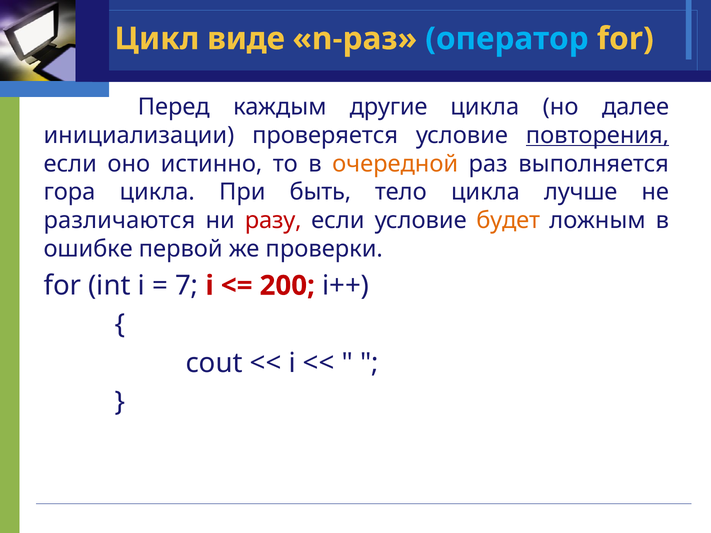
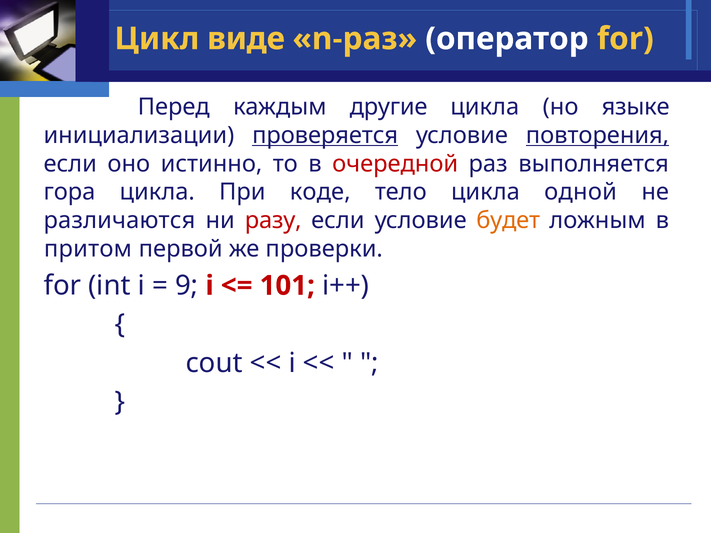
оператор colour: light blue -> white (507, 39)
далее: далее -> языке (636, 107)
проверяется underline: none -> present (325, 135)
очередной colour: orange -> red (395, 164)
быть: быть -> коде (320, 192)
лучше: лучше -> одной (581, 192)
ошибке: ошибке -> притом (88, 249)
7: 7 -> 9 (187, 286)
200: 200 -> 101 (287, 286)
